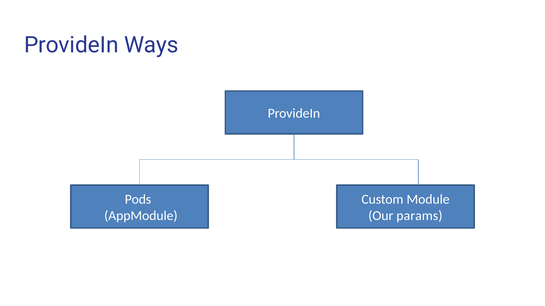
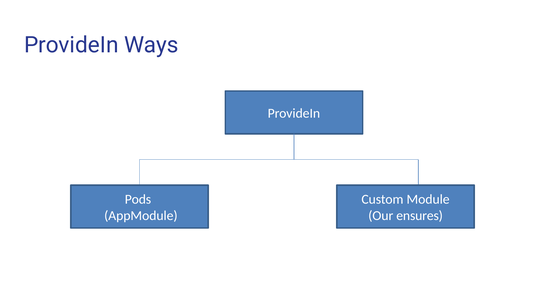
params: params -> ensures (420, 216)
